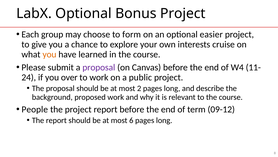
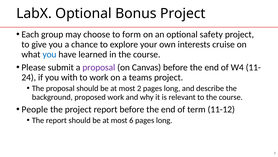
easier: easier -> safety (211, 34)
you colour: orange -> blue (49, 54)
over: over -> with (69, 77)
public: public -> teams (140, 77)
09-12: 09-12 -> 11-12 (221, 109)
